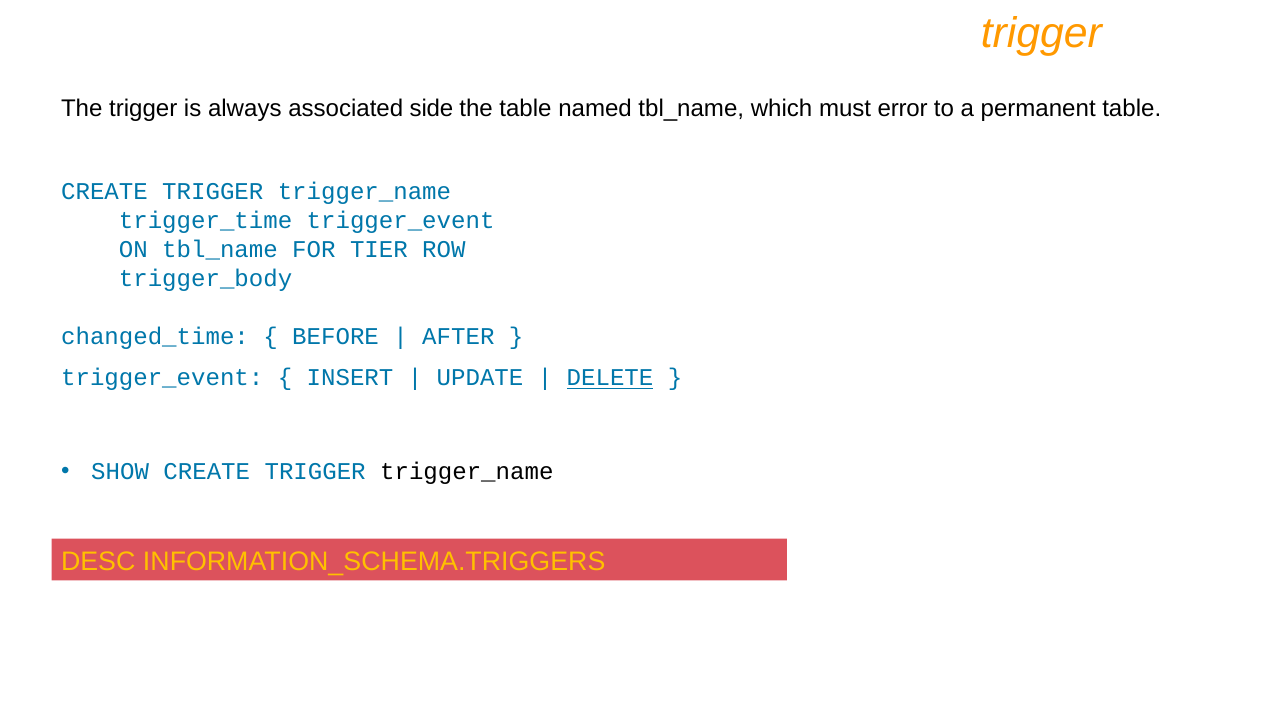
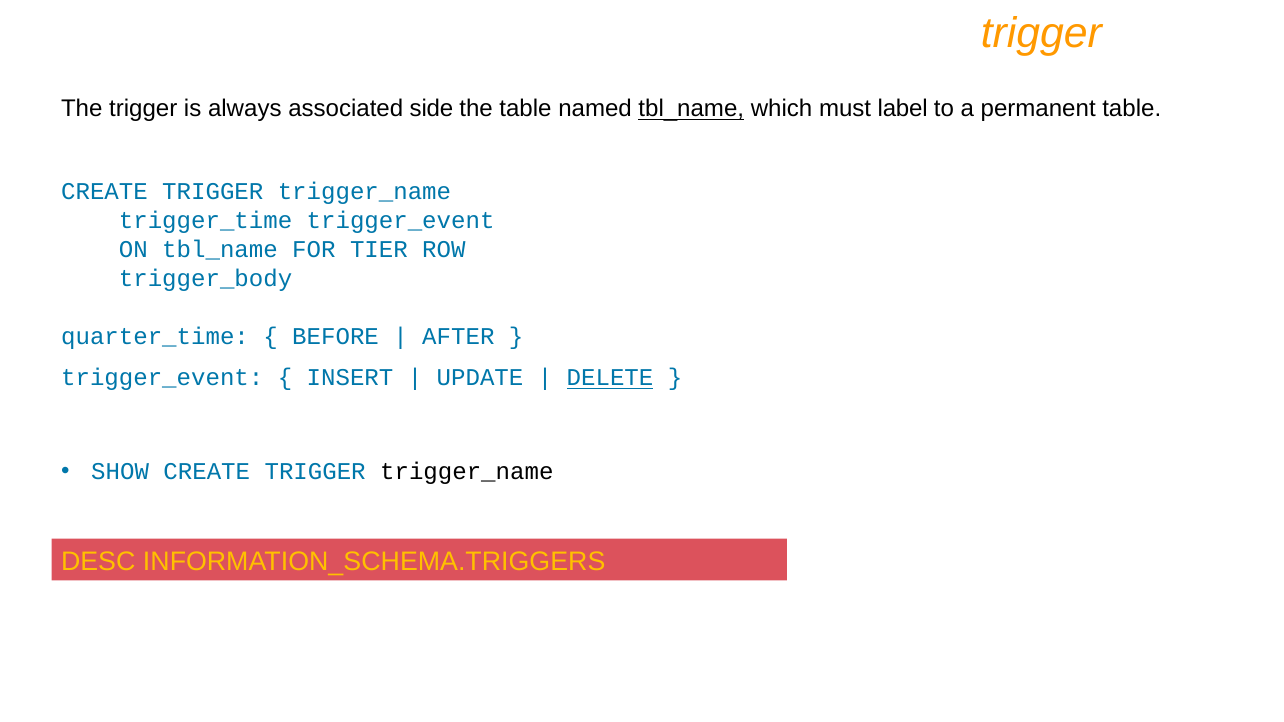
tbl_name underline: none -> present (691, 109)
error: error -> label (903, 109)
changed_time: changed_time -> quarter_time (155, 336)
